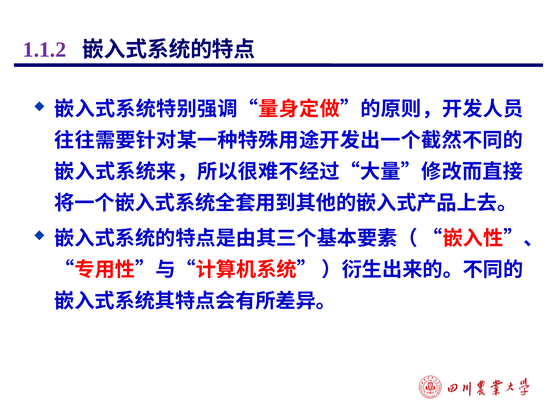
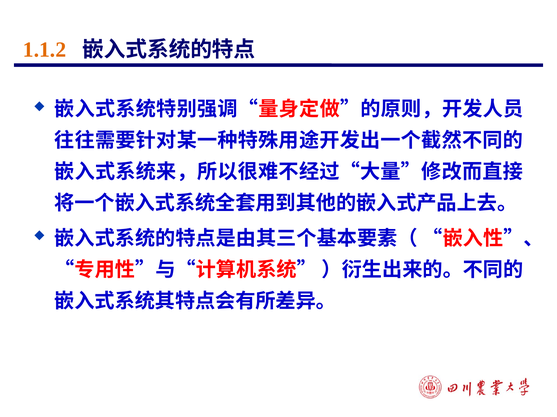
1.1.2 colour: purple -> orange (45, 50)
